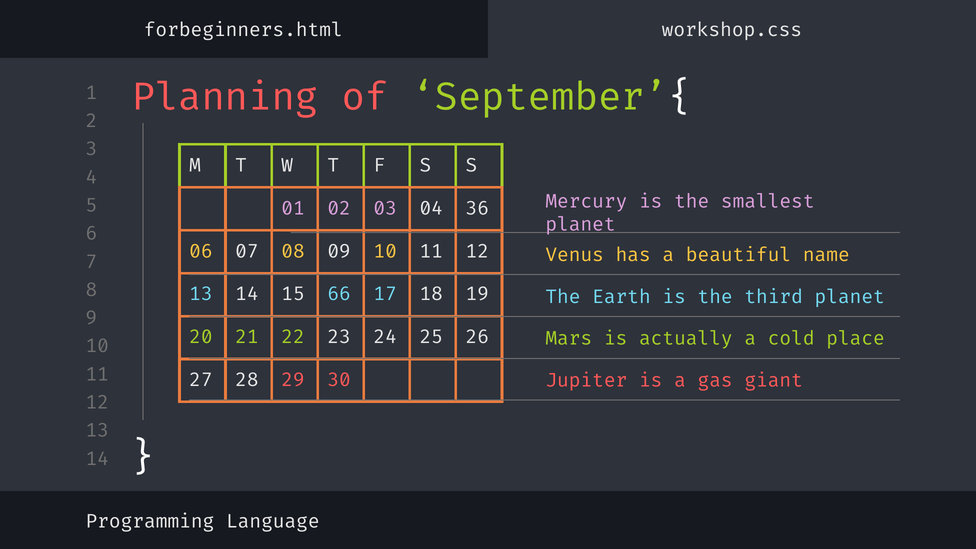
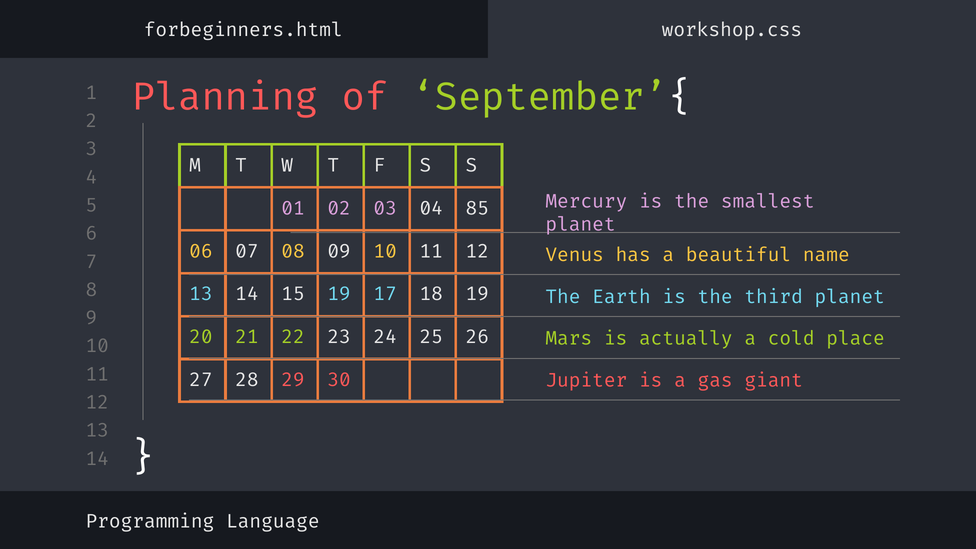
36: 36 -> 85 (477, 208)
15 66: 66 -> 19 (339, 294)
